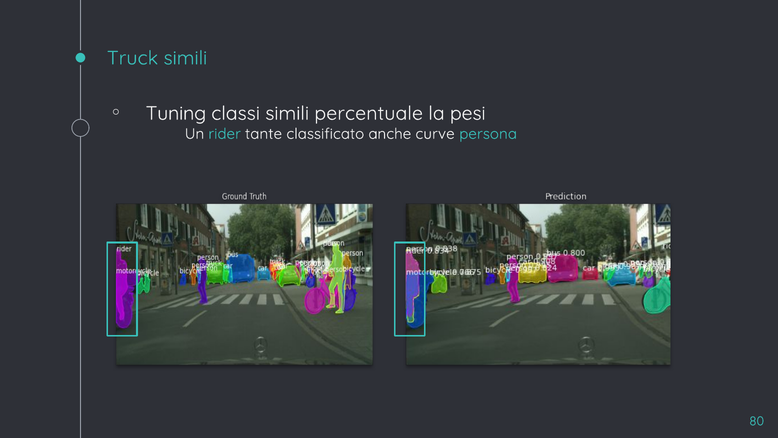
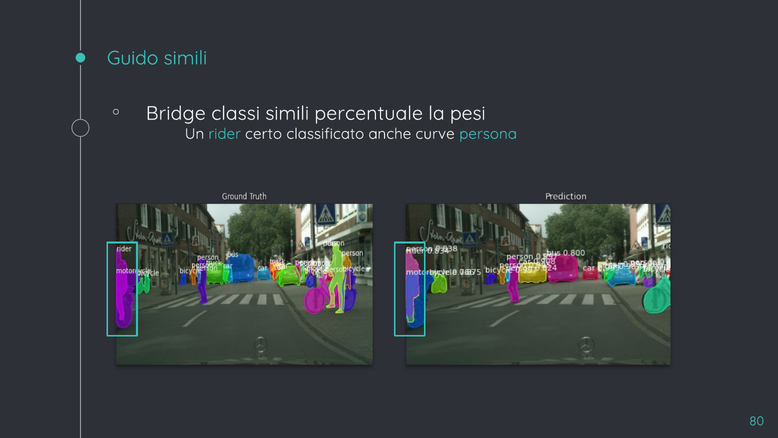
Truck: Truck -> Guido (133, 58)
Tuning: Tuning -> Bridge (176, 113)
tante: tante -> certo (264, 134)
